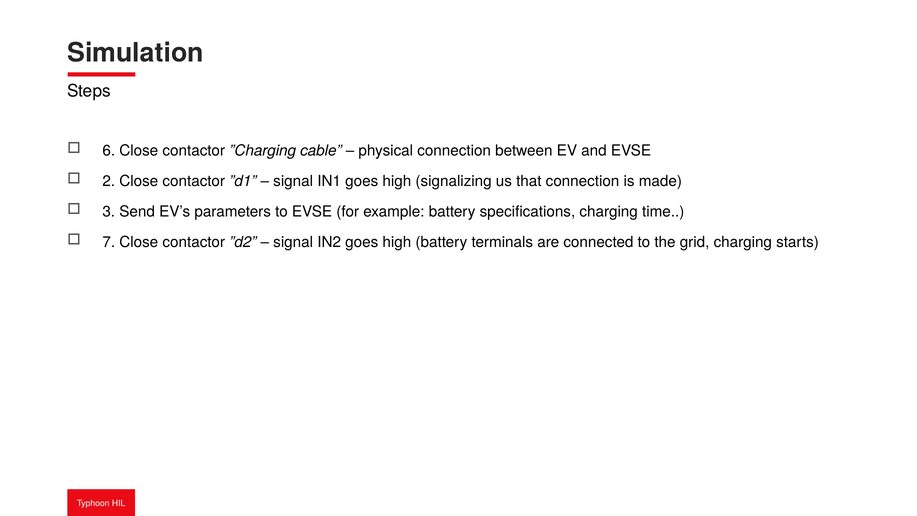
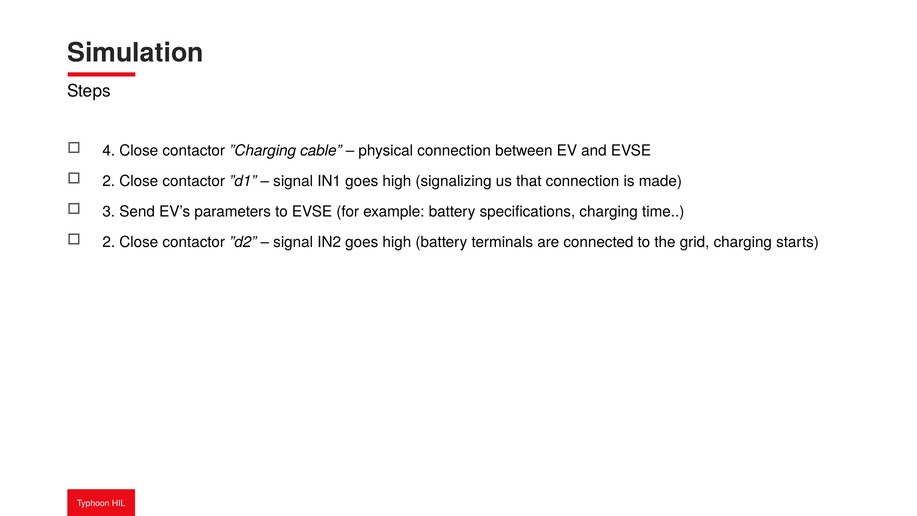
6: 6 -> 4 (109, 151)
7: 7 -> 2 (109, 242)
